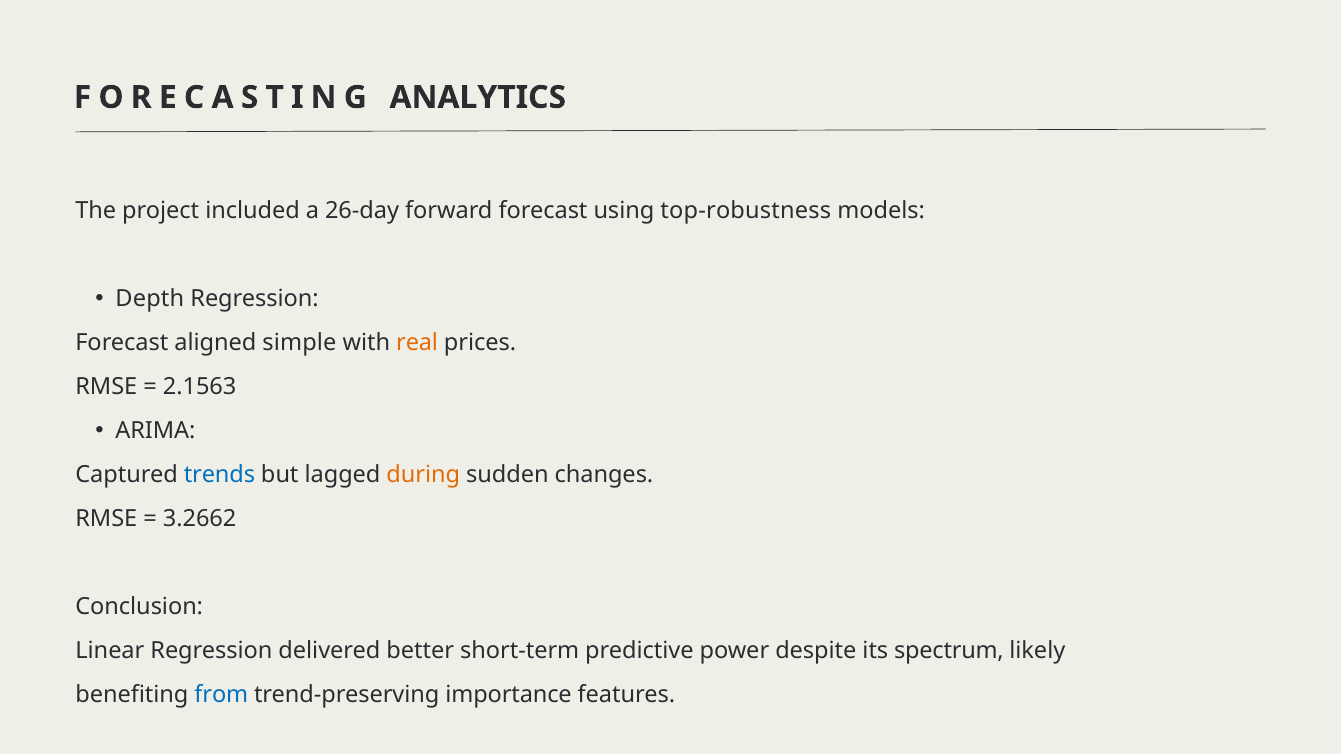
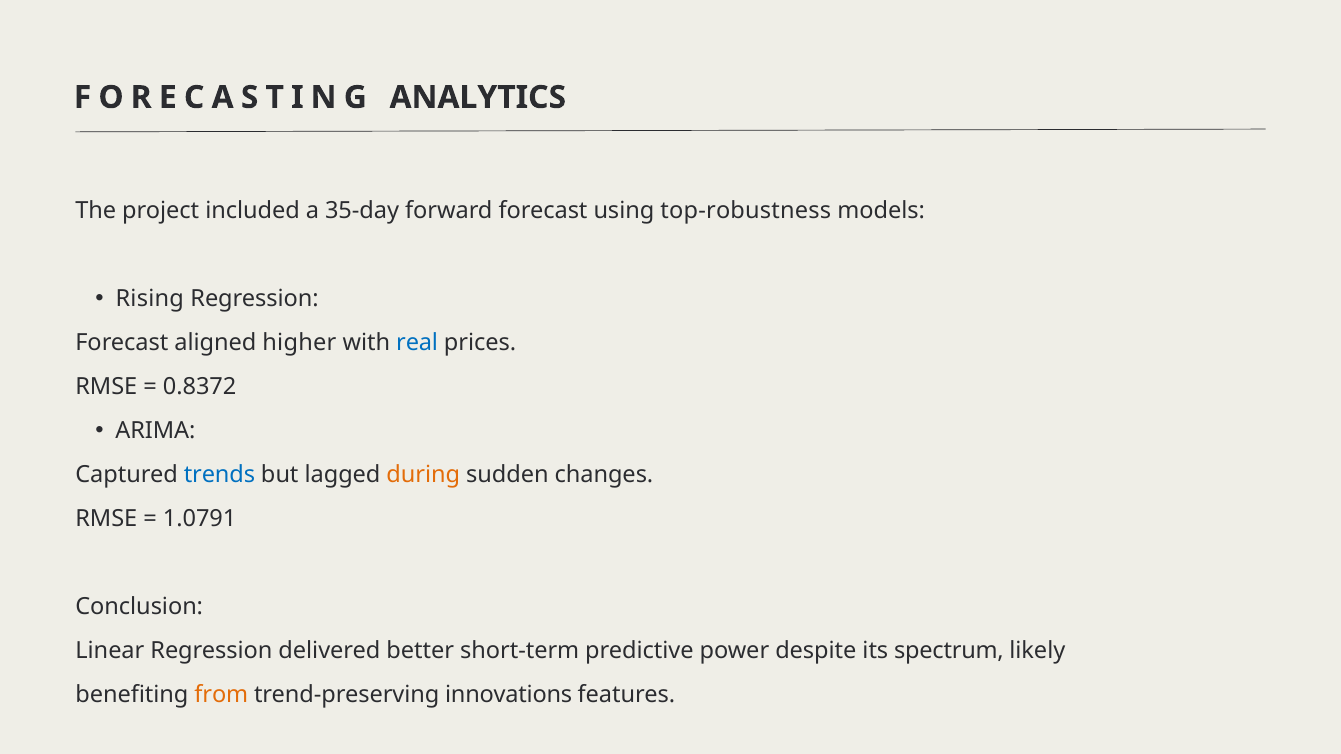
26-day: 26-day -> 35-day (362, 211)
Depth: Depth -> Rising (150, 299)
simple: simple -> higher (299, 343)
real colour: orange -> blue (417, 343)
2.1563: 2.1563 -> 0.8372 (200, 387)
3.2662: 3.2662 -> 1.0791 (200, 519)
from colour: blue -> orange (221, 695)
importance: importance -> innovations (509, 695)
